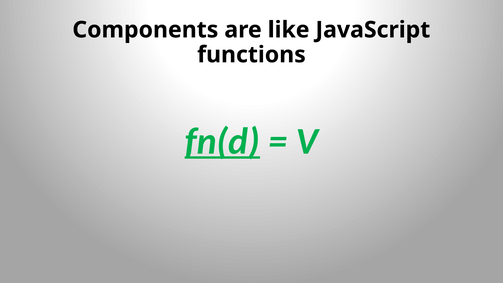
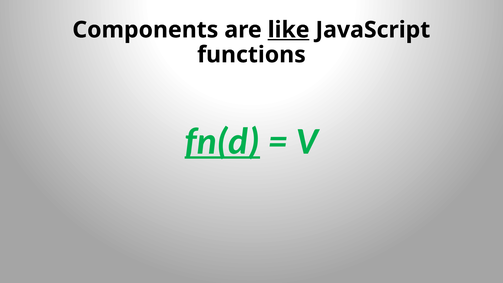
like underline: none -> present (289, 30)
